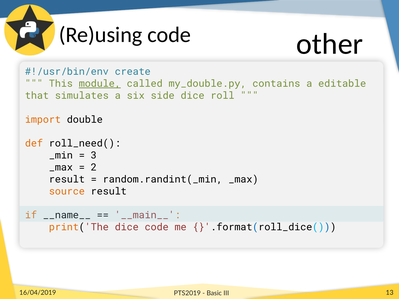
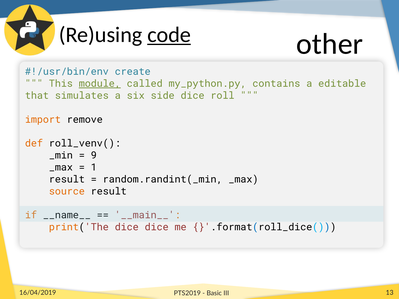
code underline: none -> present (169, 35)
my_double.py: my_double.py -> my_python.py (208, 84)
double: double -> remove (85, 120)
roll_need(: roll_need( -> roll_venv( (85, 144)
3: 3 -> 9 (94, 156)
2: 2 -> 1 (94, 167)
dice code: code -> dice (157, 227)
